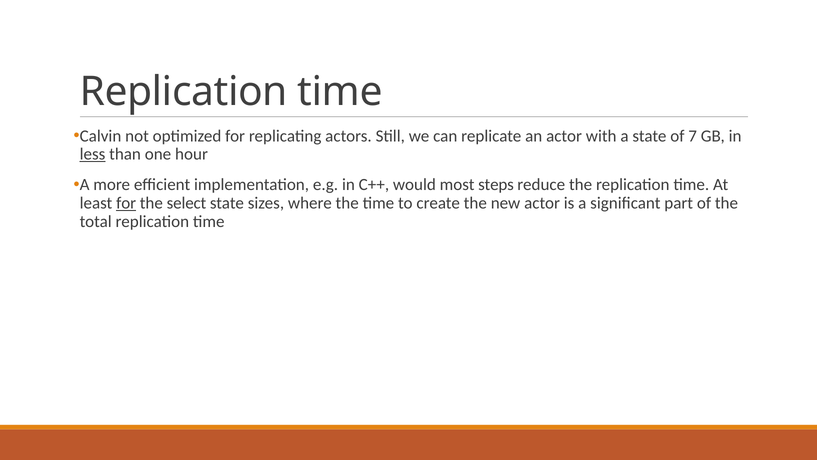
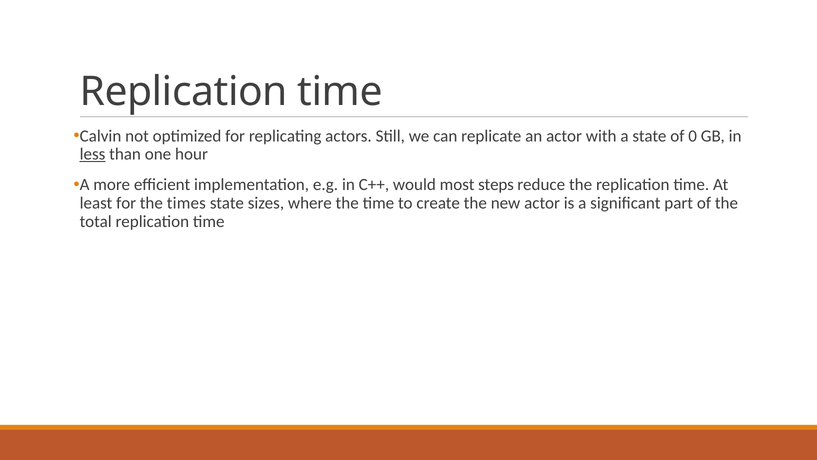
7: 7 -> 0 (693, 136)
for underline: present -> none (126, 203)
select: select -> times (186, 203)
